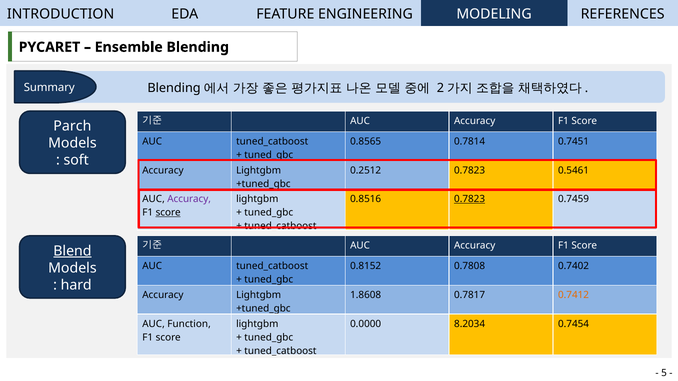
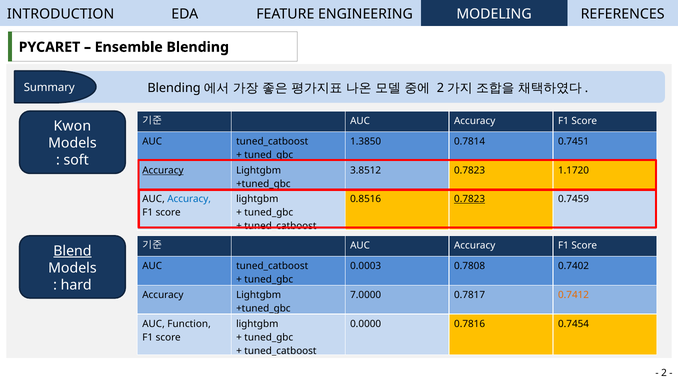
Parch: Parch -> Kwon (72, 126)
0.8565: 0.8565 -> 1.3850 (366, 142)
Accuracy underline: none -> present (163, 171)
0.2512: 0.2512 -> 3.8512 (366, 171)
0.5461: 0.5461 -> 1.1720 (574, 171)
Accuracy colour: purple -> blue (189, 199)
score underline: present -> none (168, 213)
0.8152: 0.8152 -> 0.0003 (366, 266)
1.8608: 1.8608 -> 7.0000 (366, 295)
8.2034: 8.2034 -> 0.7816 (470, 324)
5: 5 -> 2 (664, 373)
